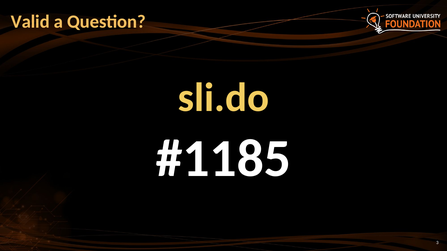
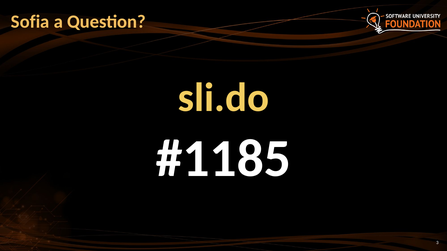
Valid: Valid -> Sofia (30, 22)
